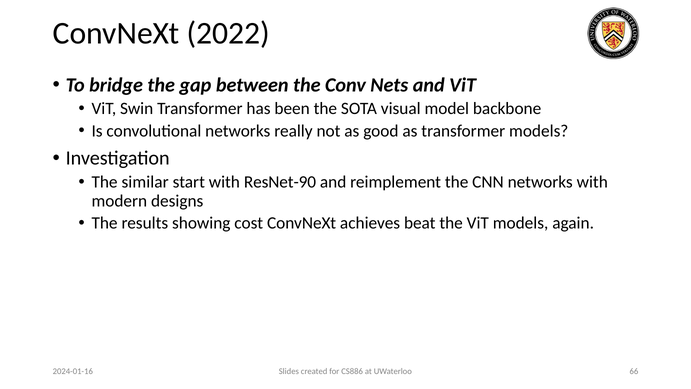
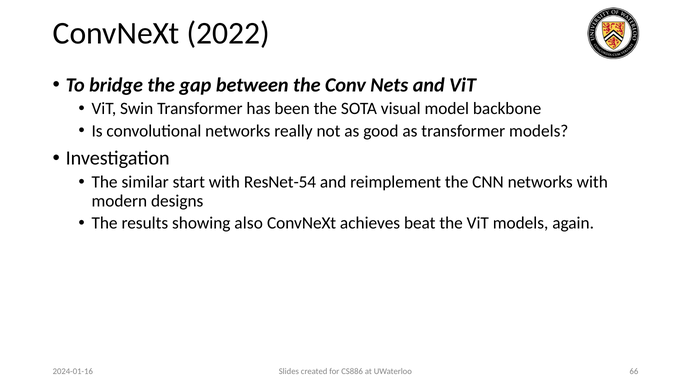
ResNet-90: ResNet-90 -> ResNet-54 (280, 182)
cost: cost -> also (249, 223)
